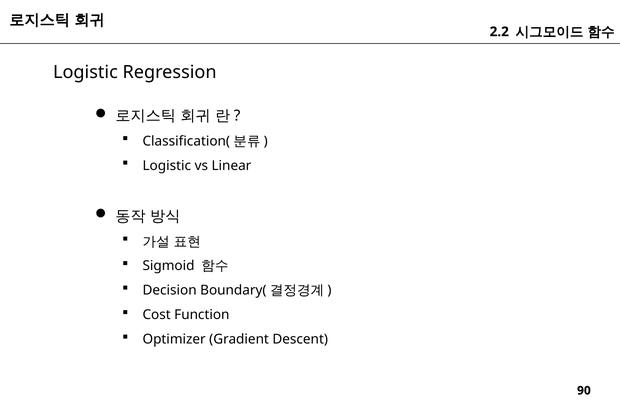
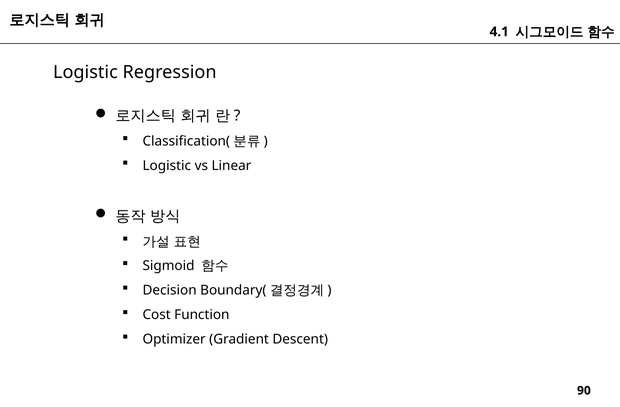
2.2: 2.2 -> 4.1 (499, 32)
